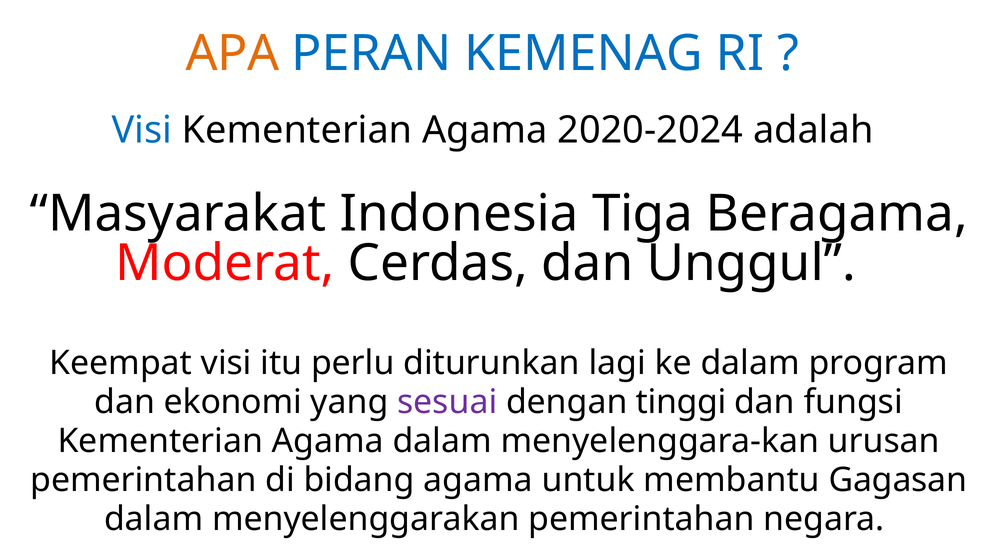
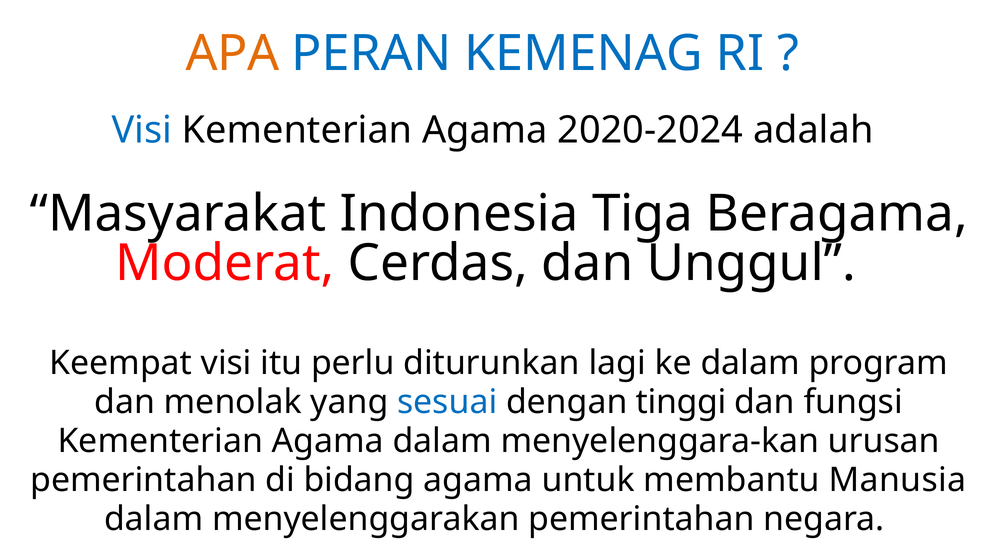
ekonomi: ekonomi -> menolak (233, 402)
sesuai colour: purple -> blue (447, 402)
Gagasan: Gagasan -> Manusia (898, 480)
